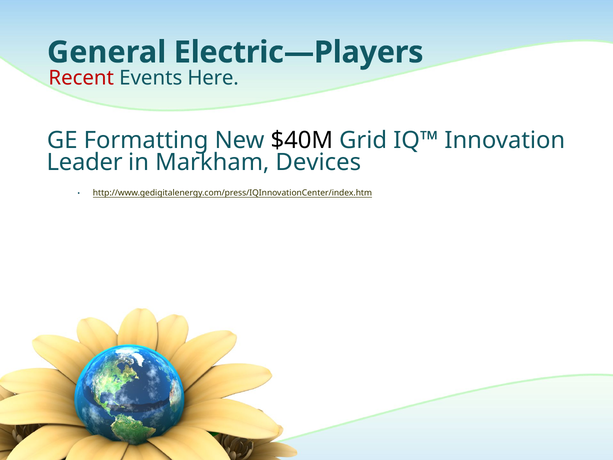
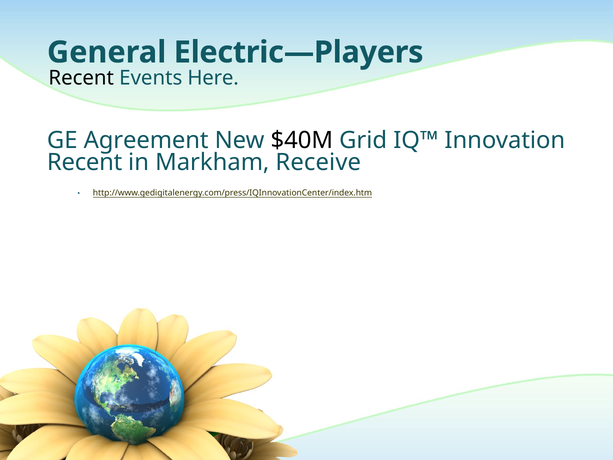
Recent colour: red -> black (81, 78)
Formatting: Formatting -> Agreement (146, 140)
Leader: Leader -> Recent (85, 162)
Devices: Devices -> Receive (318, 162)
